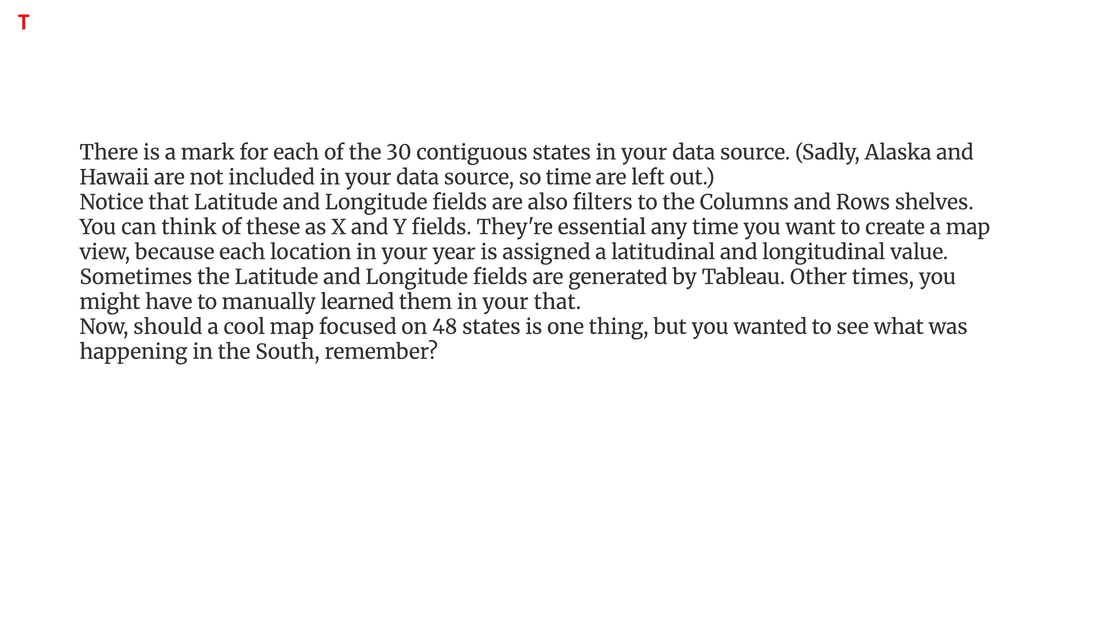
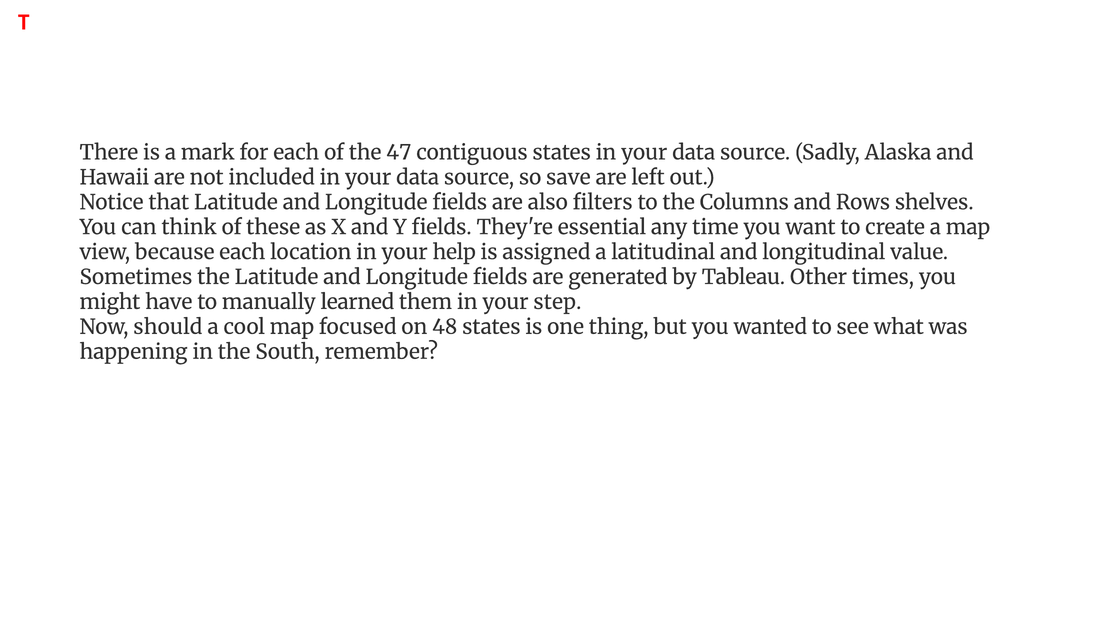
30: 30 -> 47 (399, 153)
so time: time -> save (568, 177)
year: year -> help (454, 252)
your that: that -> step (557, 302)
